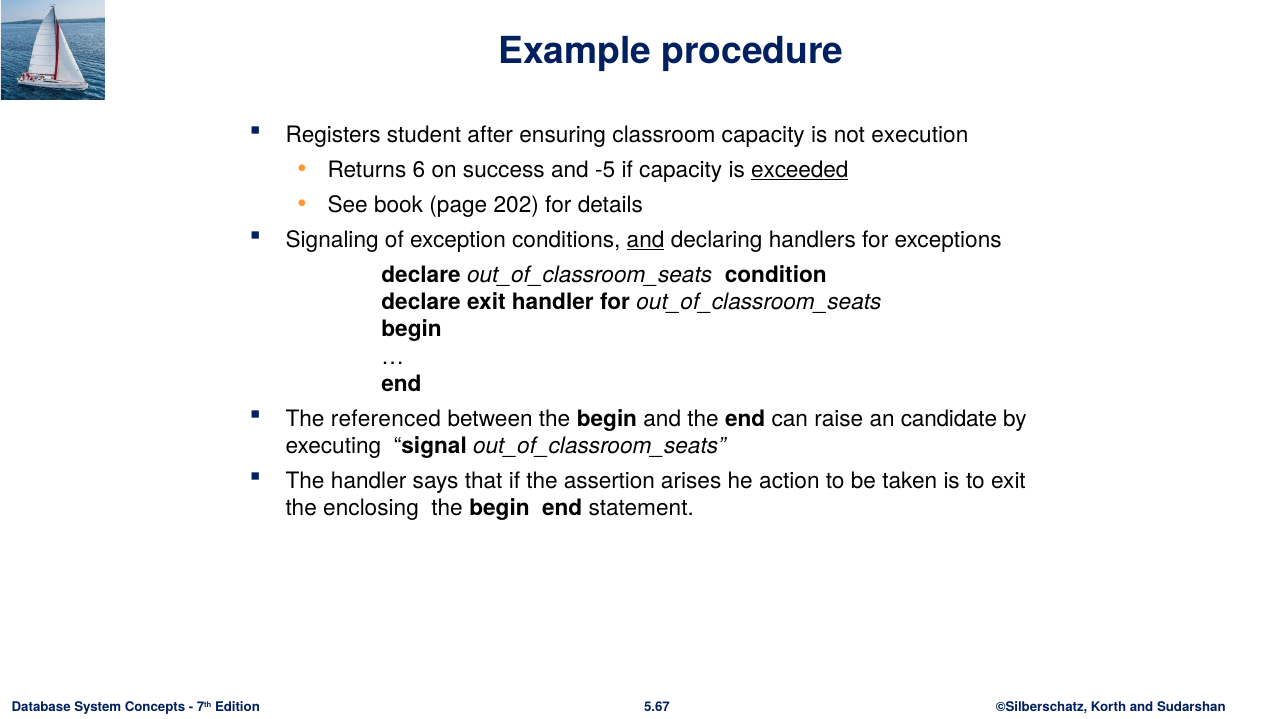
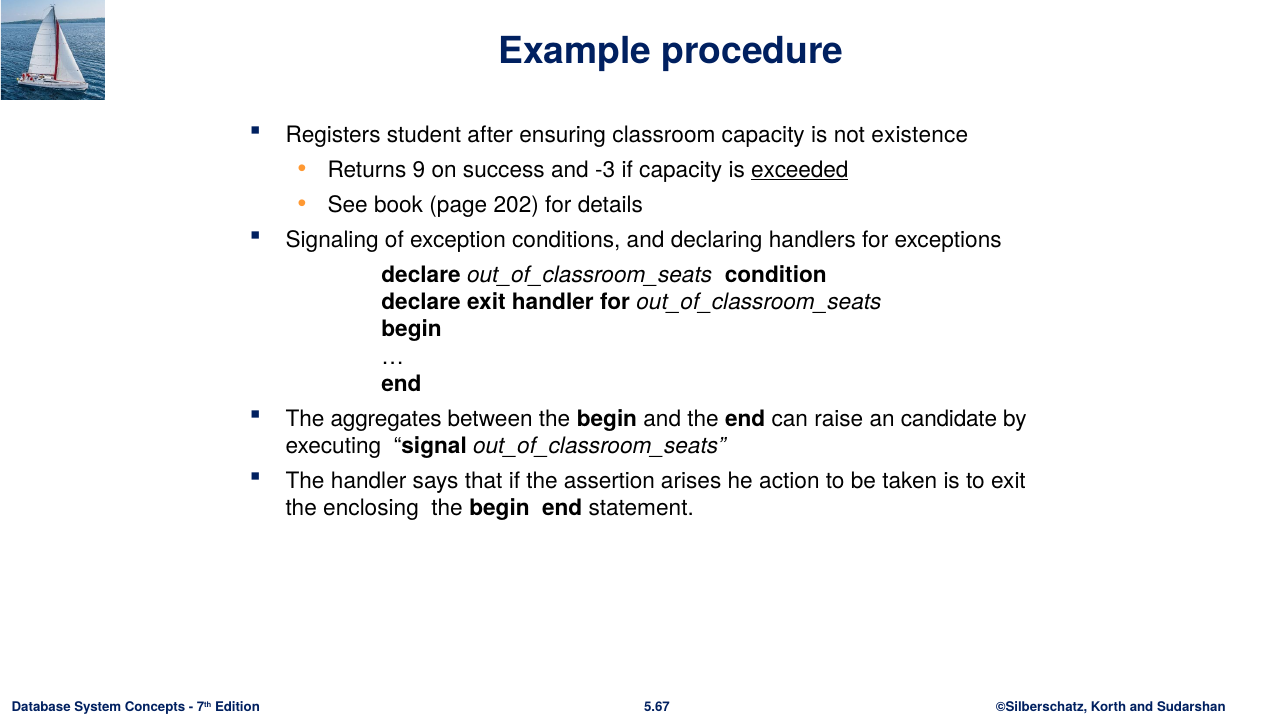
execution: execution -> existence (920, 134)
6: 6 -> 9 (419, 170)
-5: -5 -> -3 (605, 170)
and underline: present -> none (646, 240)
referenced: referenced -> aggregates (386, 418)
